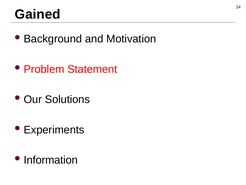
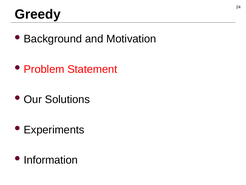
Gained: Gained -> Greedy (38, 14)
